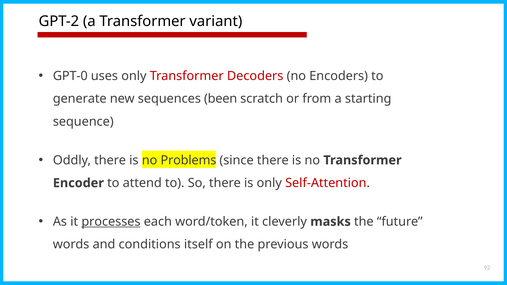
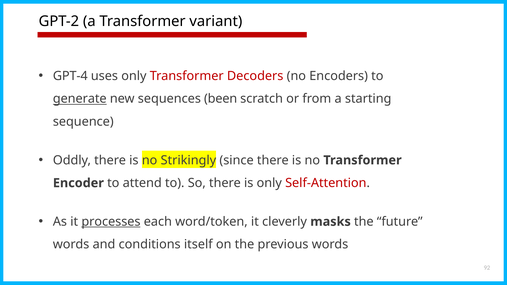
GPT-0: GPT-0 -> GPT-4 (70, 76)
generate underline: none -> present (80, 99)
Problems: Problems -> Strikingly (188, 160)
